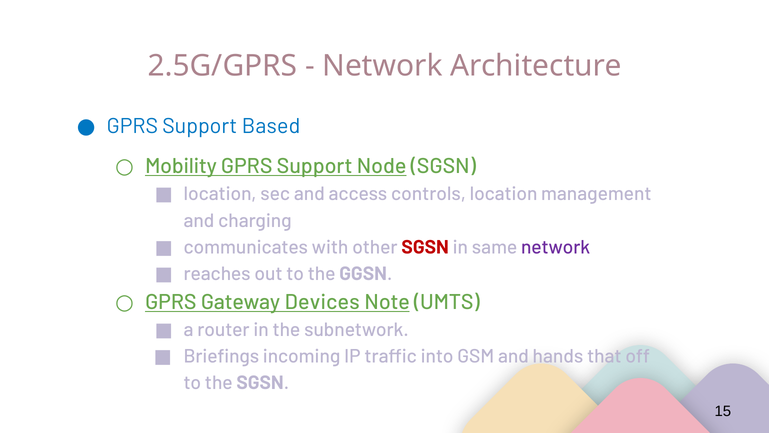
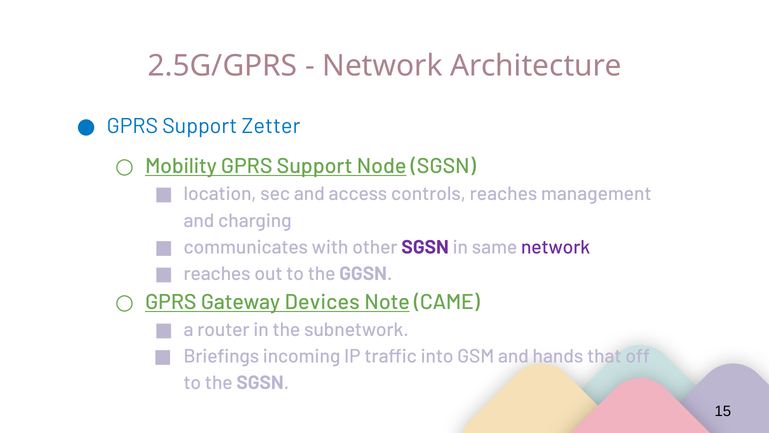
Based: Based -> Zetter (271, 126)
controls location: location -> reaches (504, 194)
SGSN colour: red -> purple (425, 247)
UMTS: UMTS -> CAME (447, 302)
